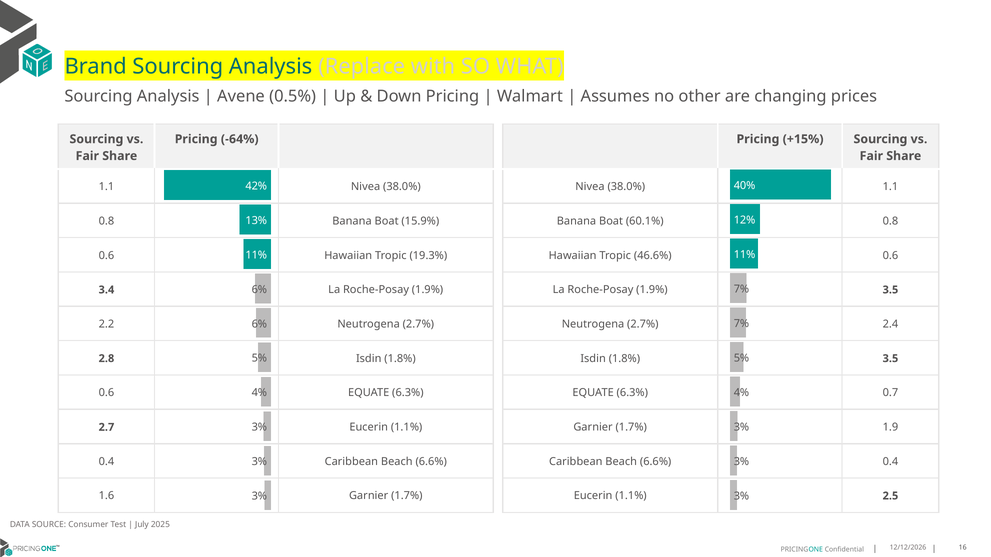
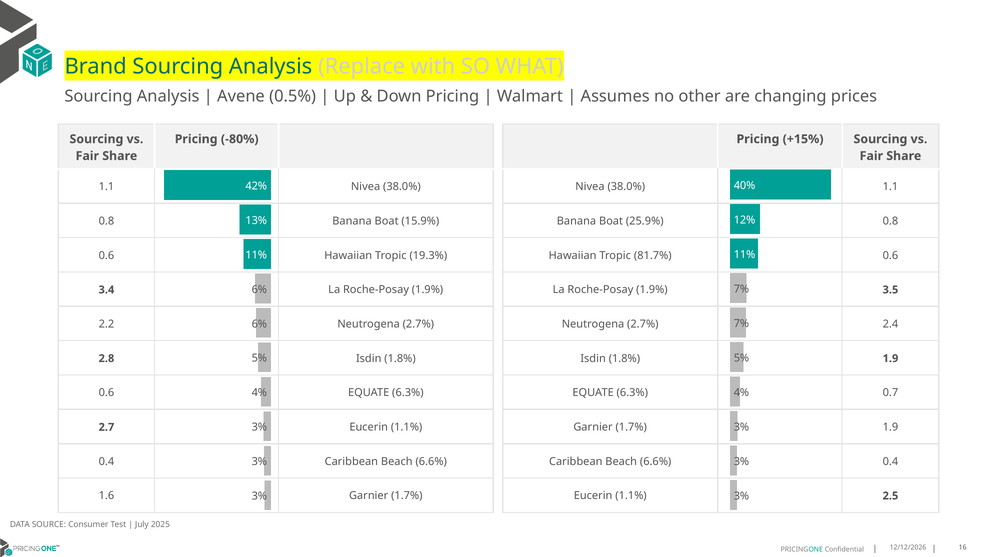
-64%: -64% -> -80% (240, 139)
60.1%: 60.1% -> 25.9% (645, 221)
46.6%: 46.6% -> 81.7% (653, 256)
1.8% 3.5: 3.5 -> 1.9 (890, 359)
